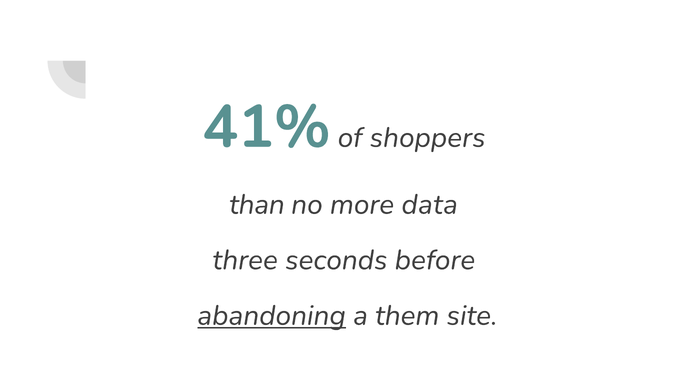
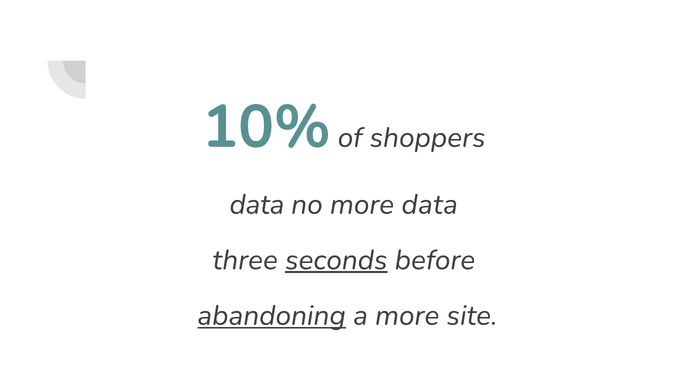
41%: 41% -> 10% (266, 127)
than: than -> data (257, 204)
seconds underline: none -> present (336, 260)
a them: them -> more (407, 316)
